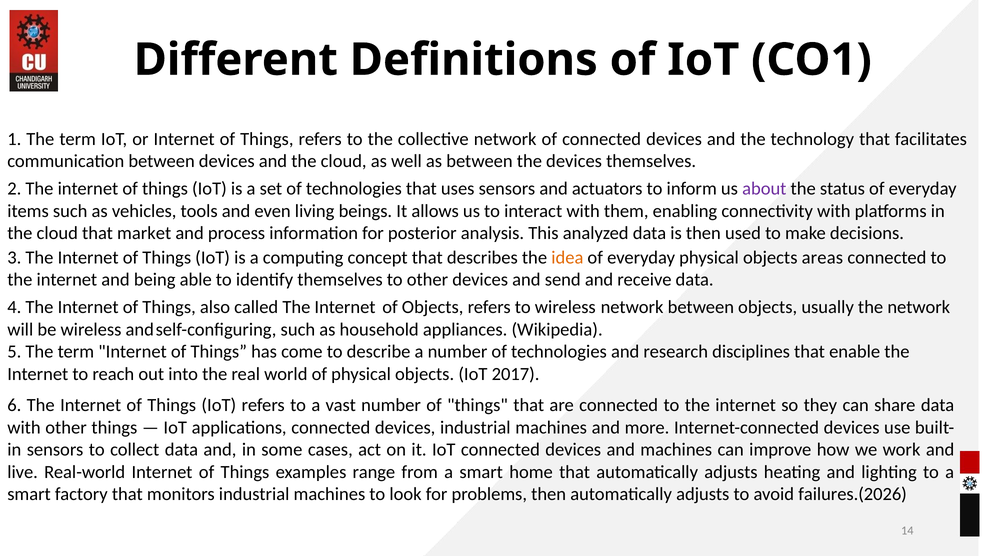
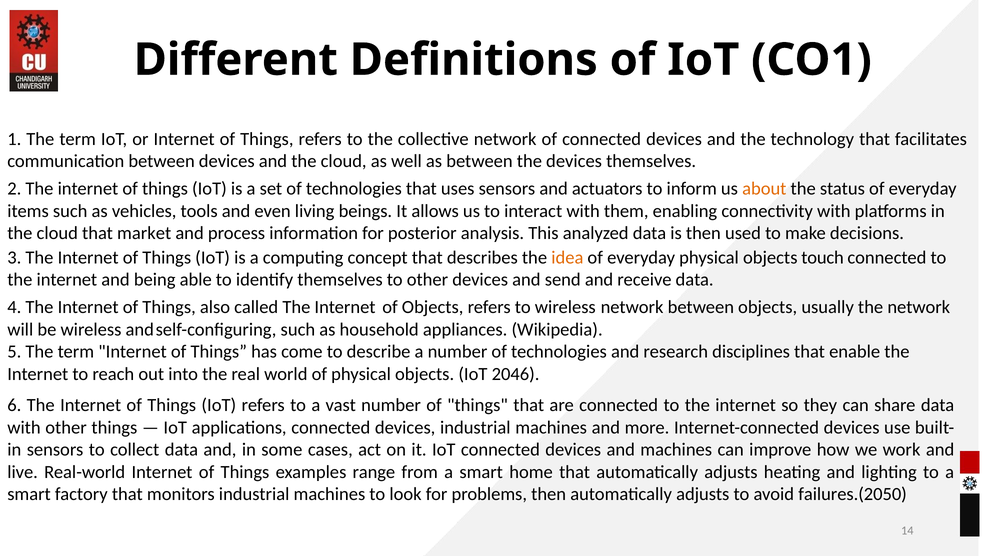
about colour: purple -> orange (764, 189)
areas: areas -> touch (823, 258)
2017: 2017 -> 2046 (516, 374)
failures.(2026: failures.(2026 -> failures.(2050 (853, 494)
